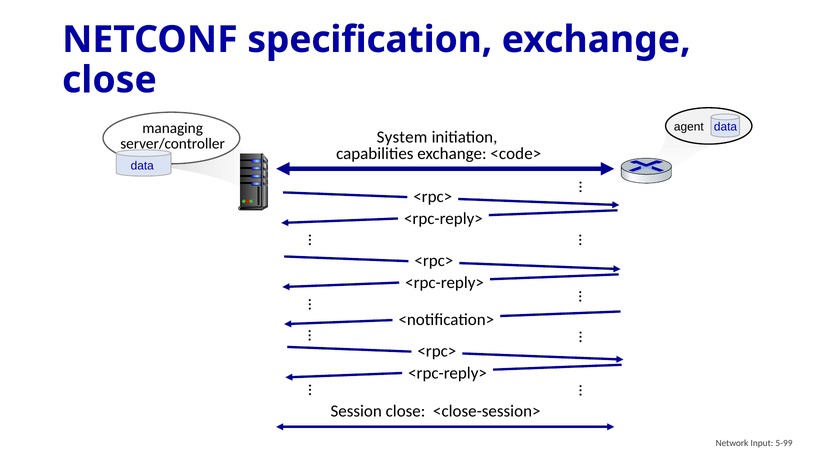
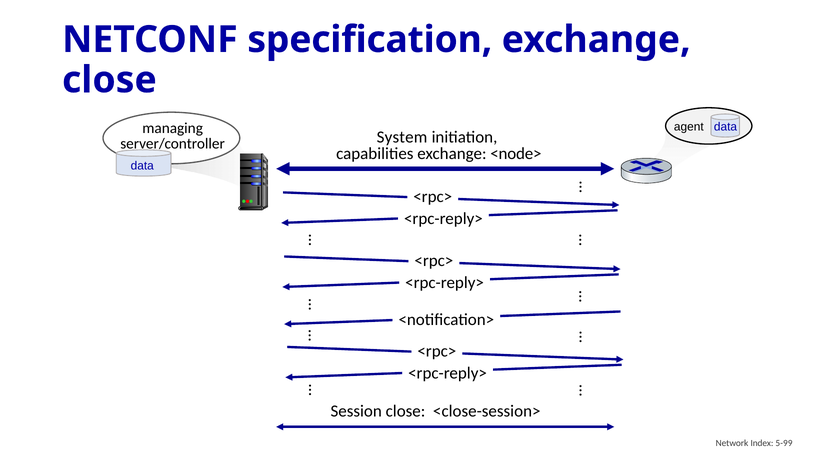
<code>: <code> -> <node> (516, 153)
Input: Input -> Index (762, 443)
